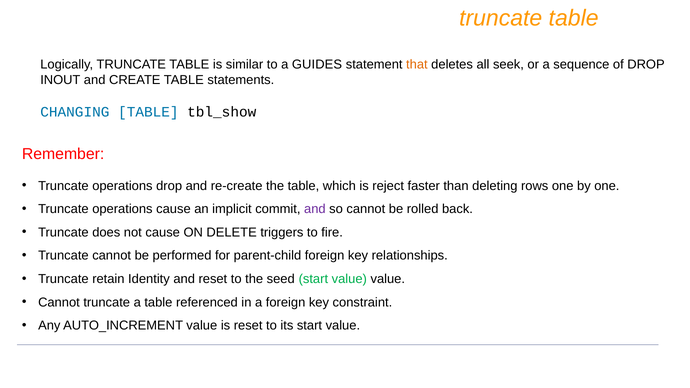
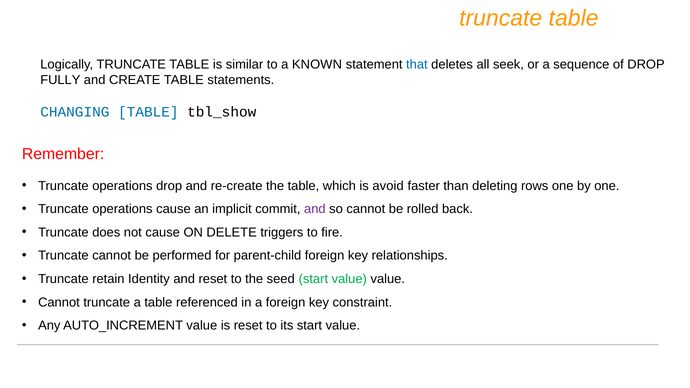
GUIDES: GUIDES -> KNOWN (317, 64)
that colour: orange -> blue (417, 64)
INOUT: INOUT -> FULLY (60, 80)
reject: reject -> avoid (388, 186)
